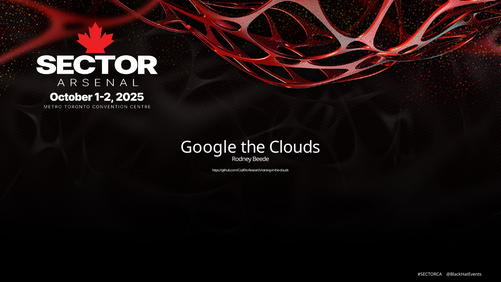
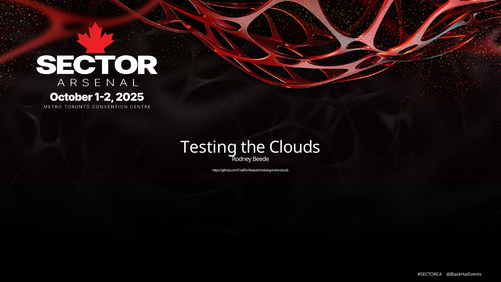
Google: Google -> Testing (209, 147)
